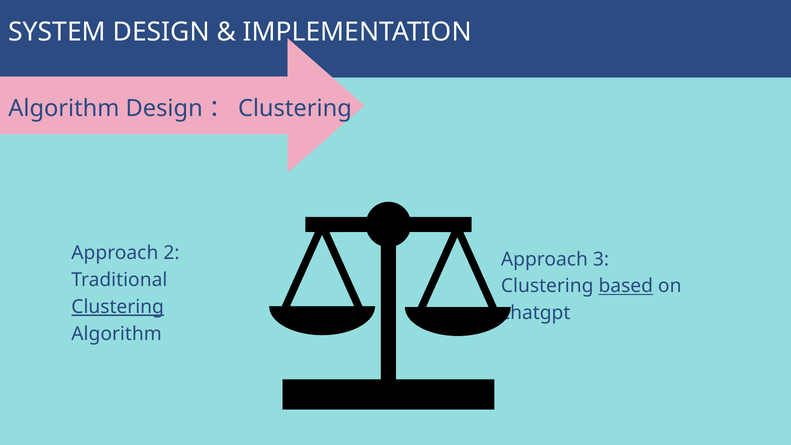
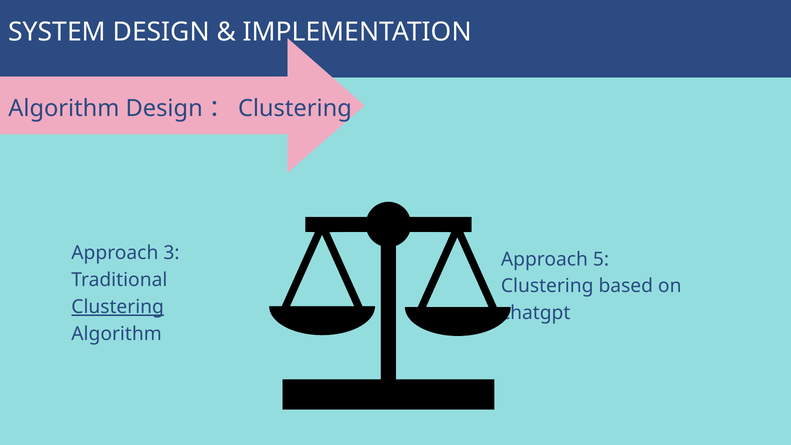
2: 2 -> 3 (171, 253)
3: 3 -> 5 (601, 259)
based underline: present -> none (626, 286)
